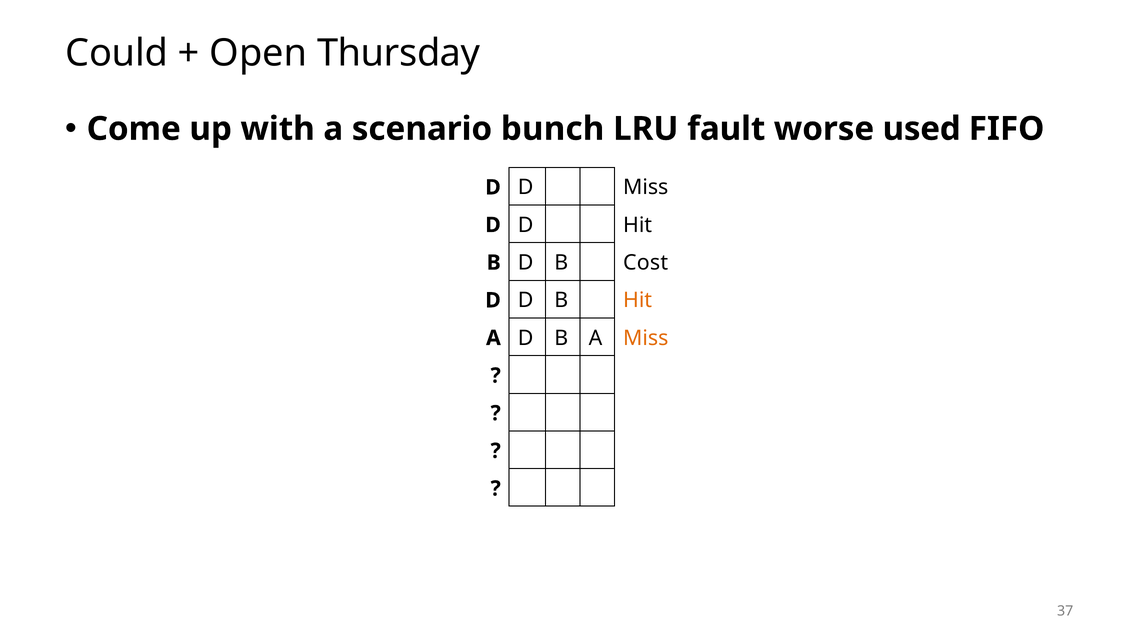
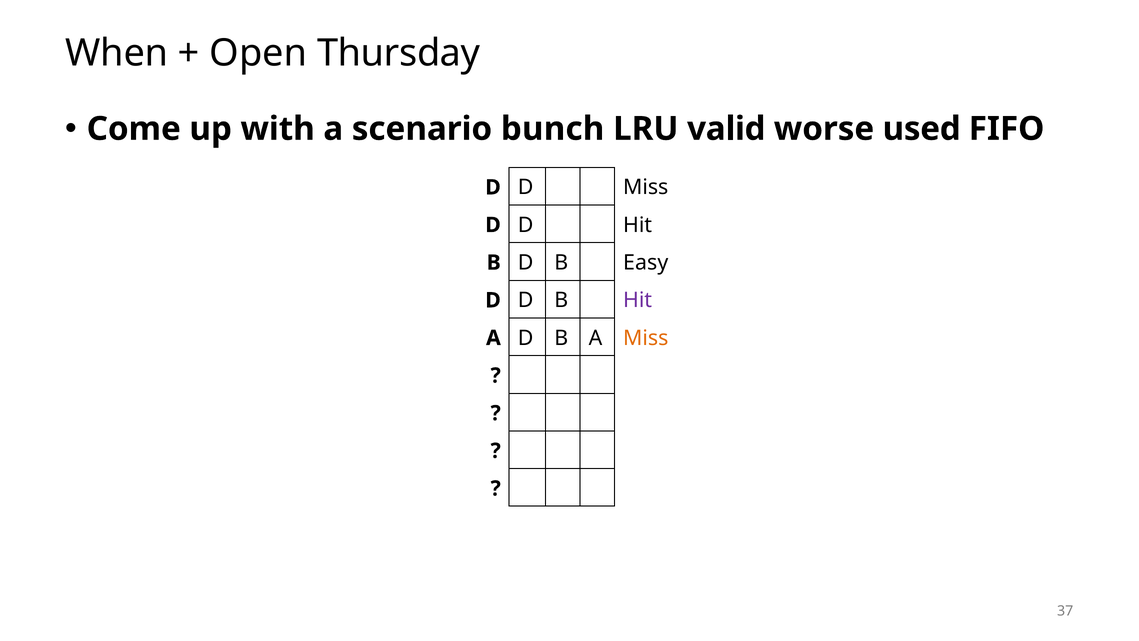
Could: Could -> When (117, 53)
fault: fault -> valid (726, 129)
Cost: Cost -> Easy (646, 263)
Hit colour: orange -> purple (638, 300)
